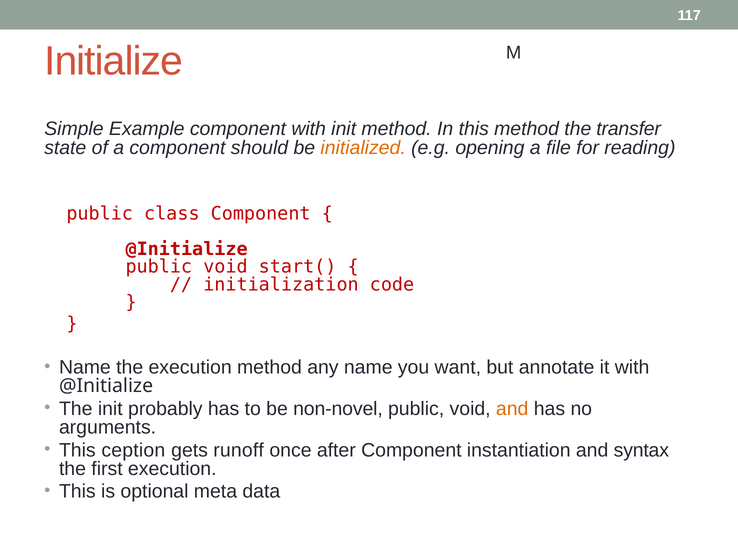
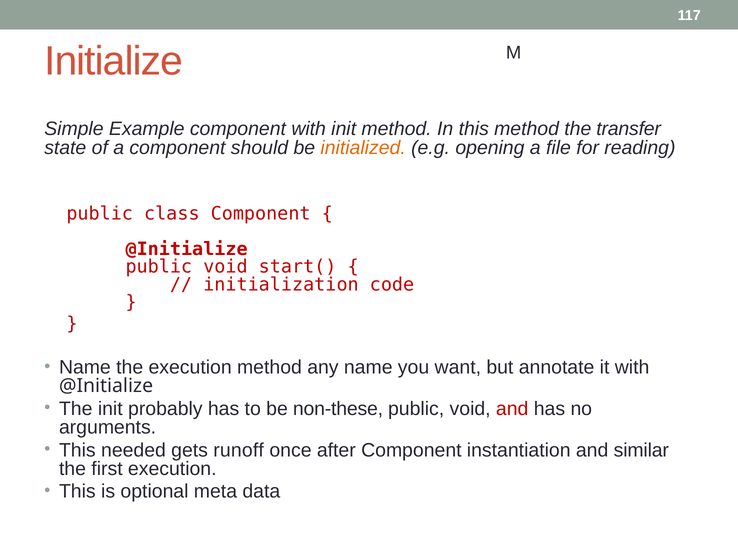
non-novel: non-novel -> non-these (338, 409)
and colour: orange -> red (512, 409)
ception: ception -> needed (133, 450)
syntax: syntax -> similar (641, 450)
